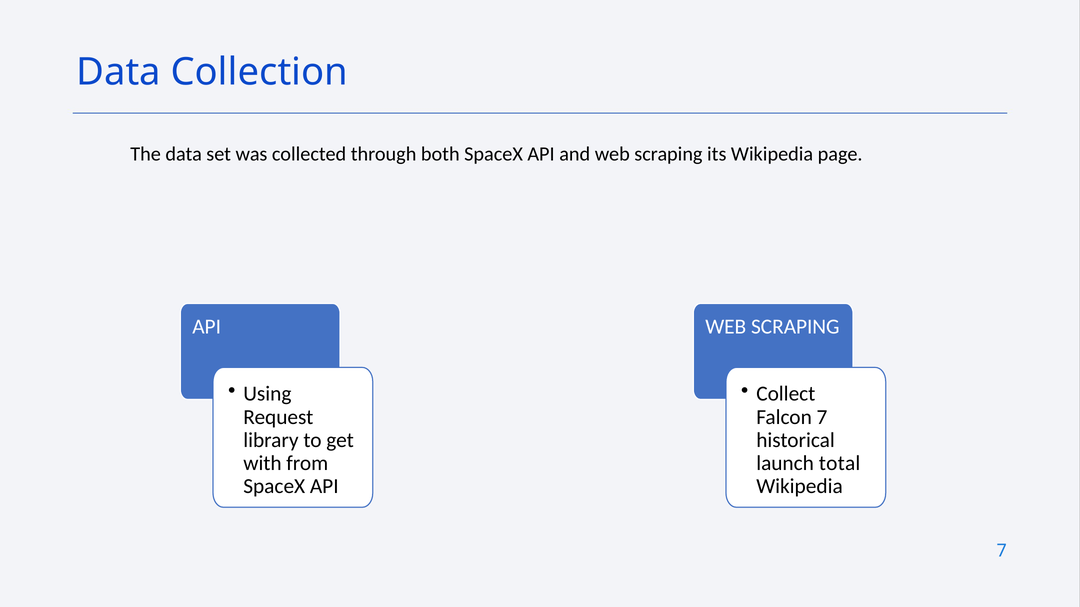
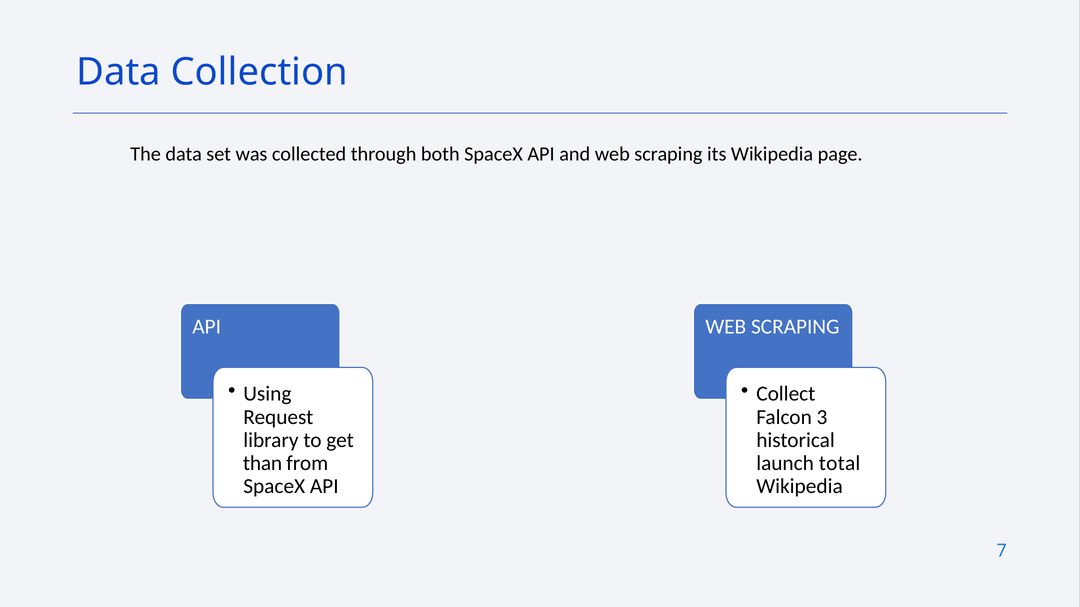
Falcon 7: 7 -> 3 (822, 417)
with: with -> than (263, 463)
